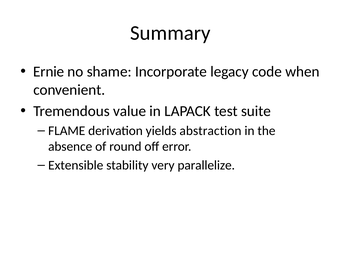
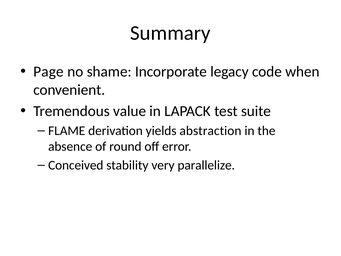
Ernie: Ernie -> Page (49, 72)
Extensible: Extensible -> Conceived (76, 165)
